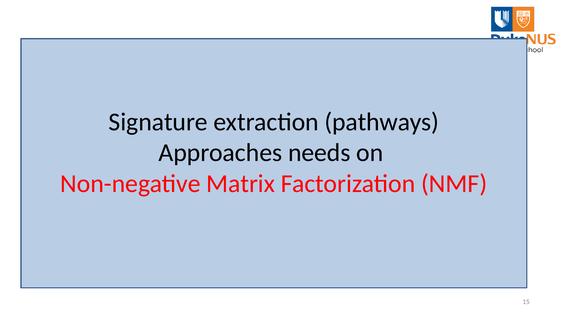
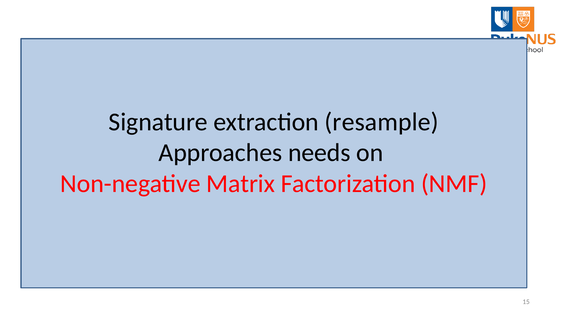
pathways: pathways -> resample (382, 122)
